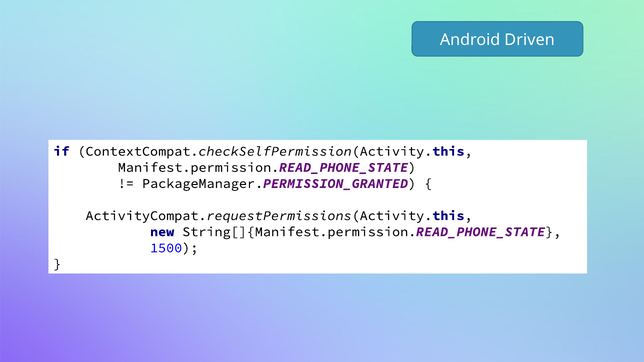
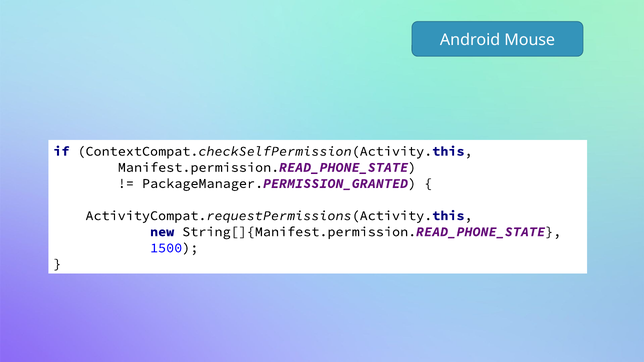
Driven: Driven -> Mouse (530, 40)
